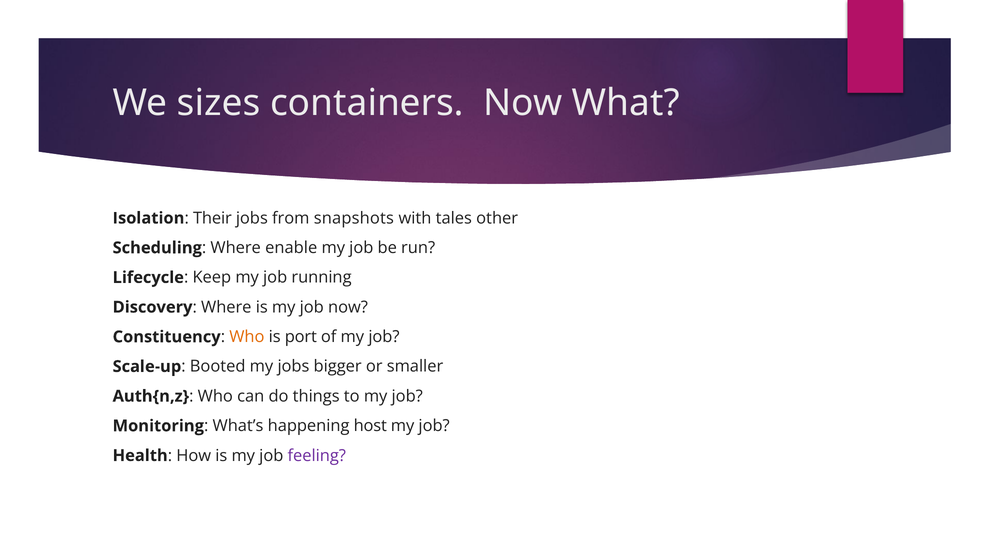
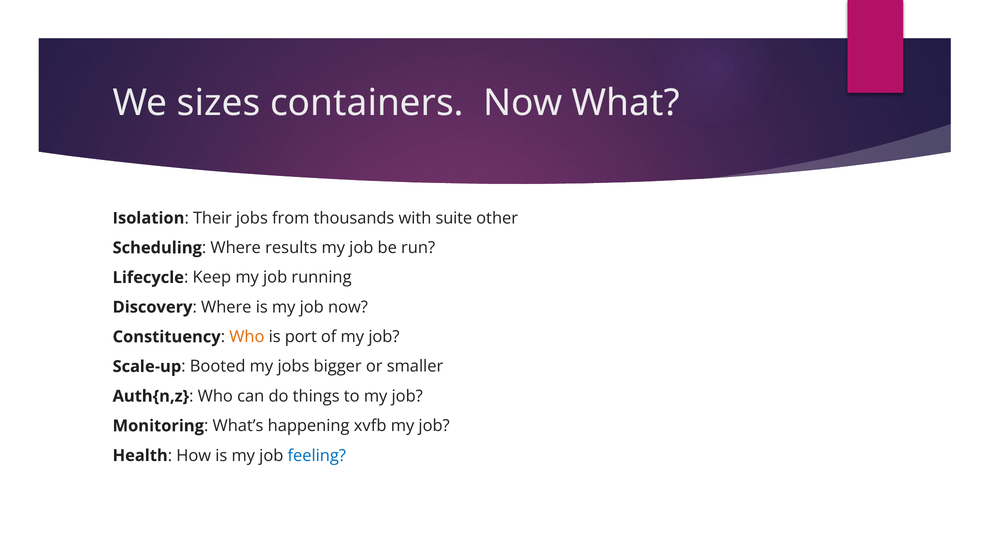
snapshots: snapshots -> thousands (354, 218)
tales: tales -> suite (454, 218)
enable: enable -> results (291, 248)
host: host -> xvfb (370, 426)
feeling colour: purple -> blue (317, 455)
